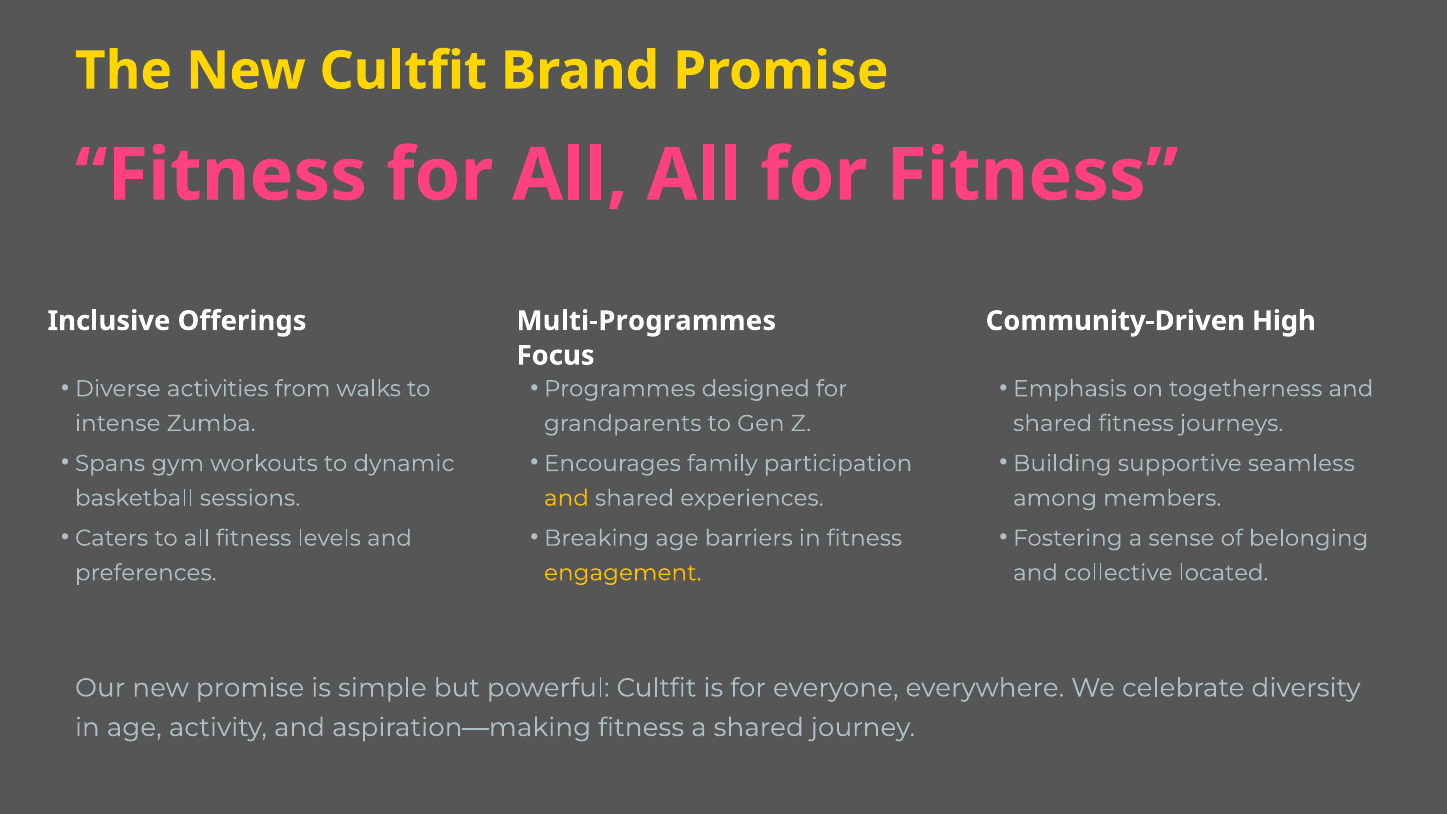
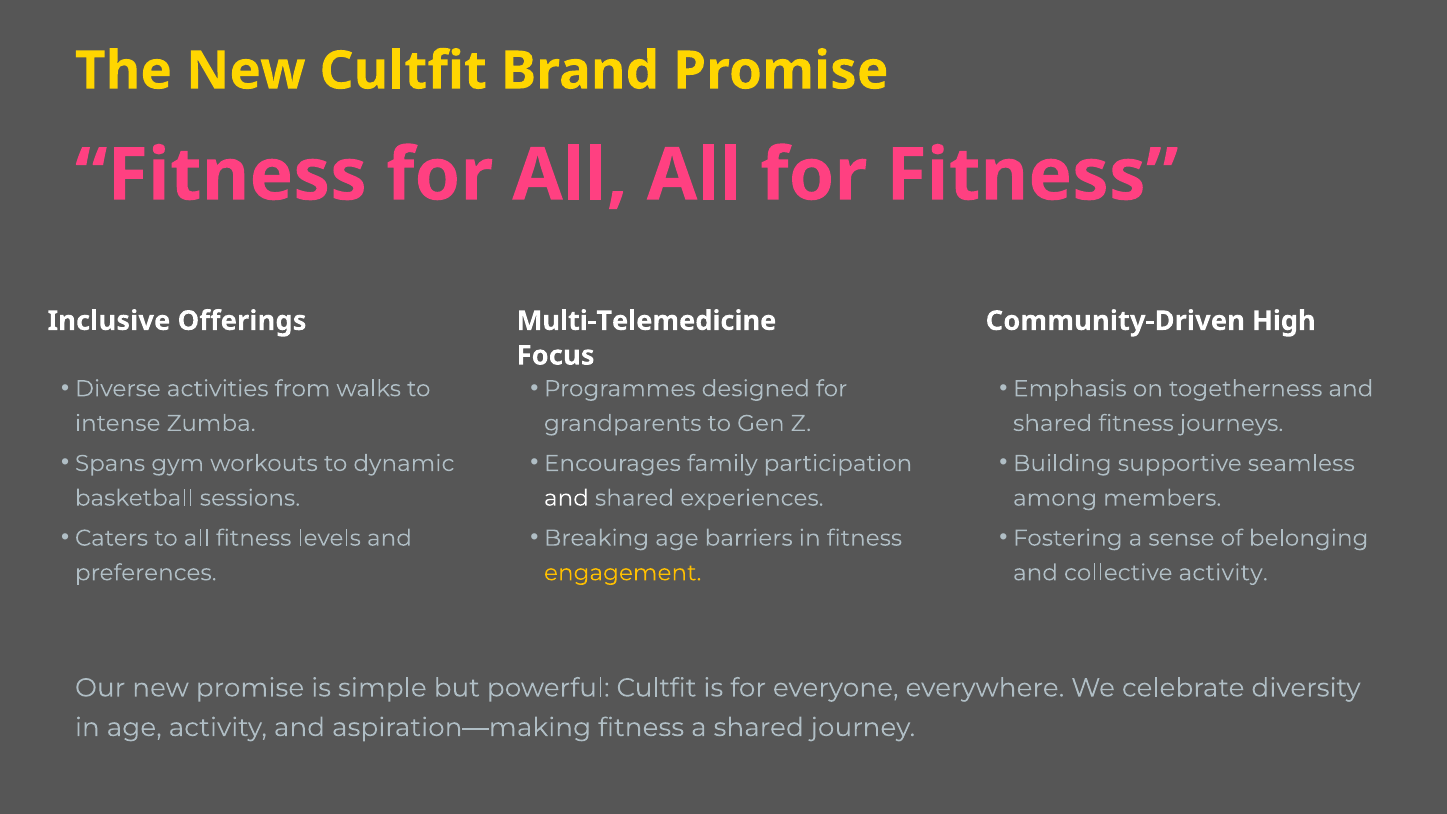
Multi-Programmes: Multi-Programmes -> Multi-Telemedicine (646, 321)
and colour: yellow -> white (566, 498)
collective located: located -> activity (1223, 573)
